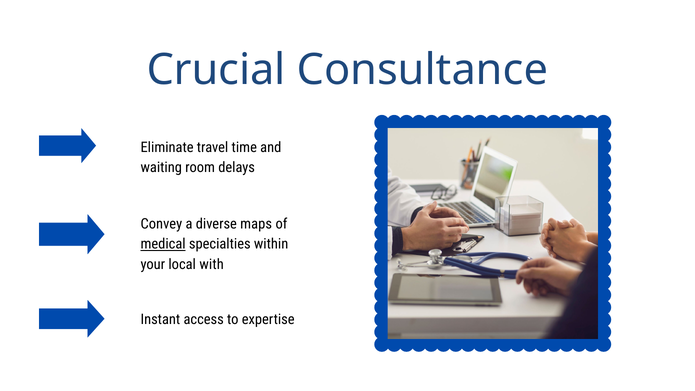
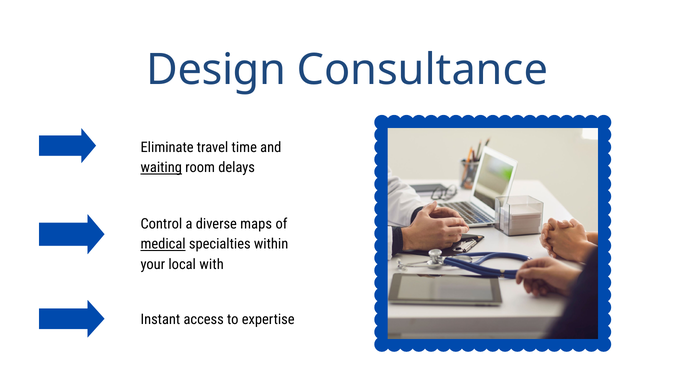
Crucial: Crucial -> Design (216, 70)
waiting underline: none -> present (161, 168)
Convey: Convey -> Control (161, 224)
